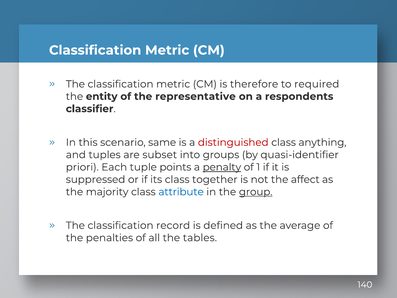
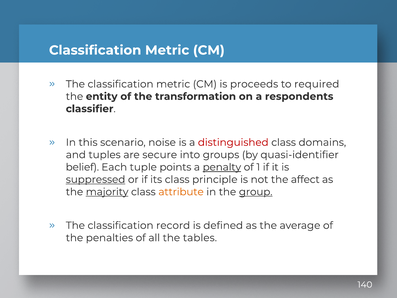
therefore: therefore -> proceeds (254, 84)
representative: representative -> transformation (196, 96)
same: same -> noise (162, 142)
anything: anything -> domains (322, 142)
subset: subset -> secure (160, 155)
priori: priori -> belief (82, 167)
suppressed underline: none -> present (96, 179)
together: together -> principle (215, 179)
majority underline: none -> present (107, 192)
attribute colour: blue -> orange (181, 192)
